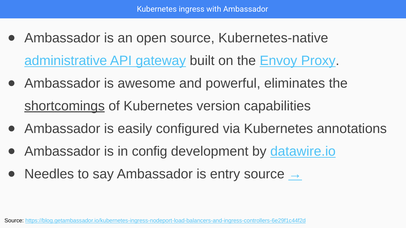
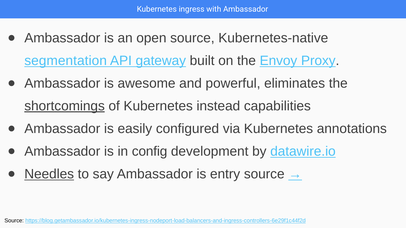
administrative: administrative -> segmentation (66, 61)
version: version -> instead (218, 106)
Needles underline: none -> present (49, 174)
